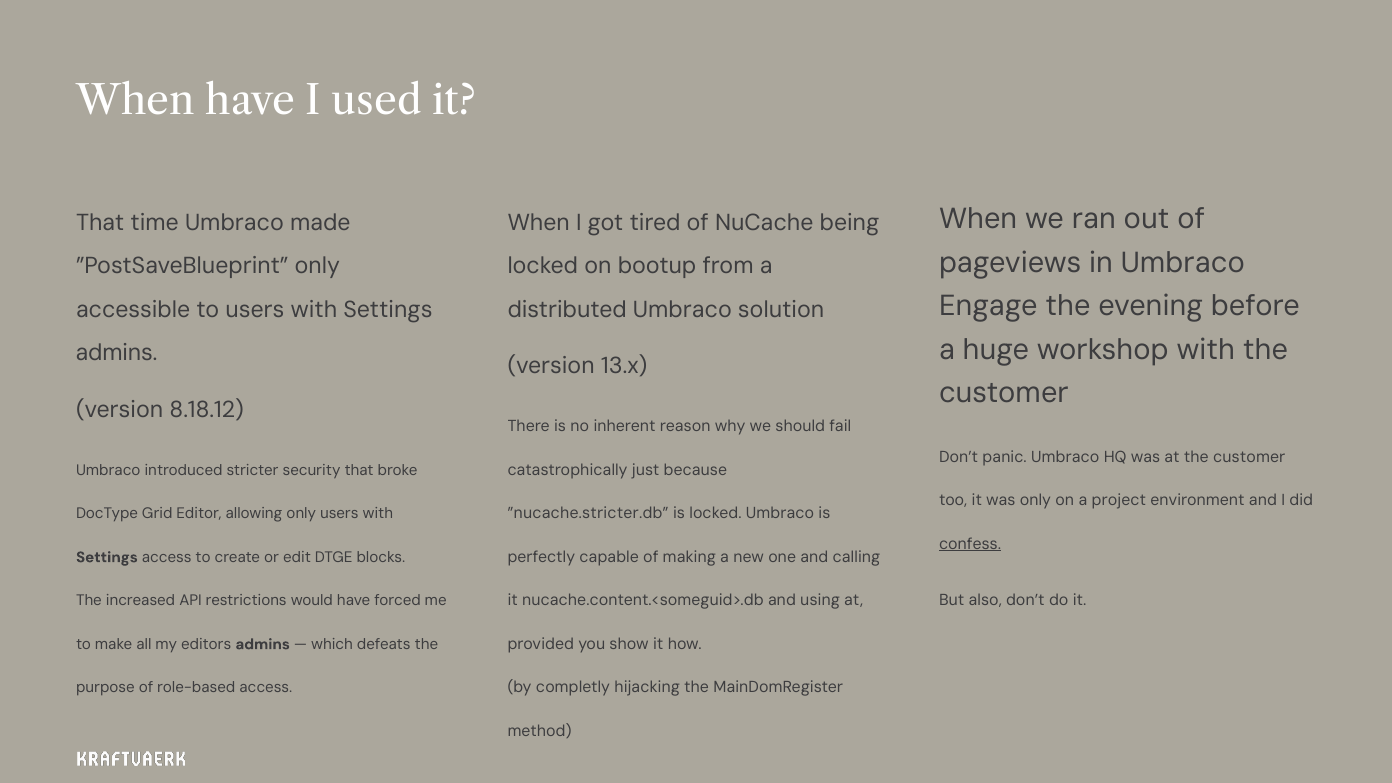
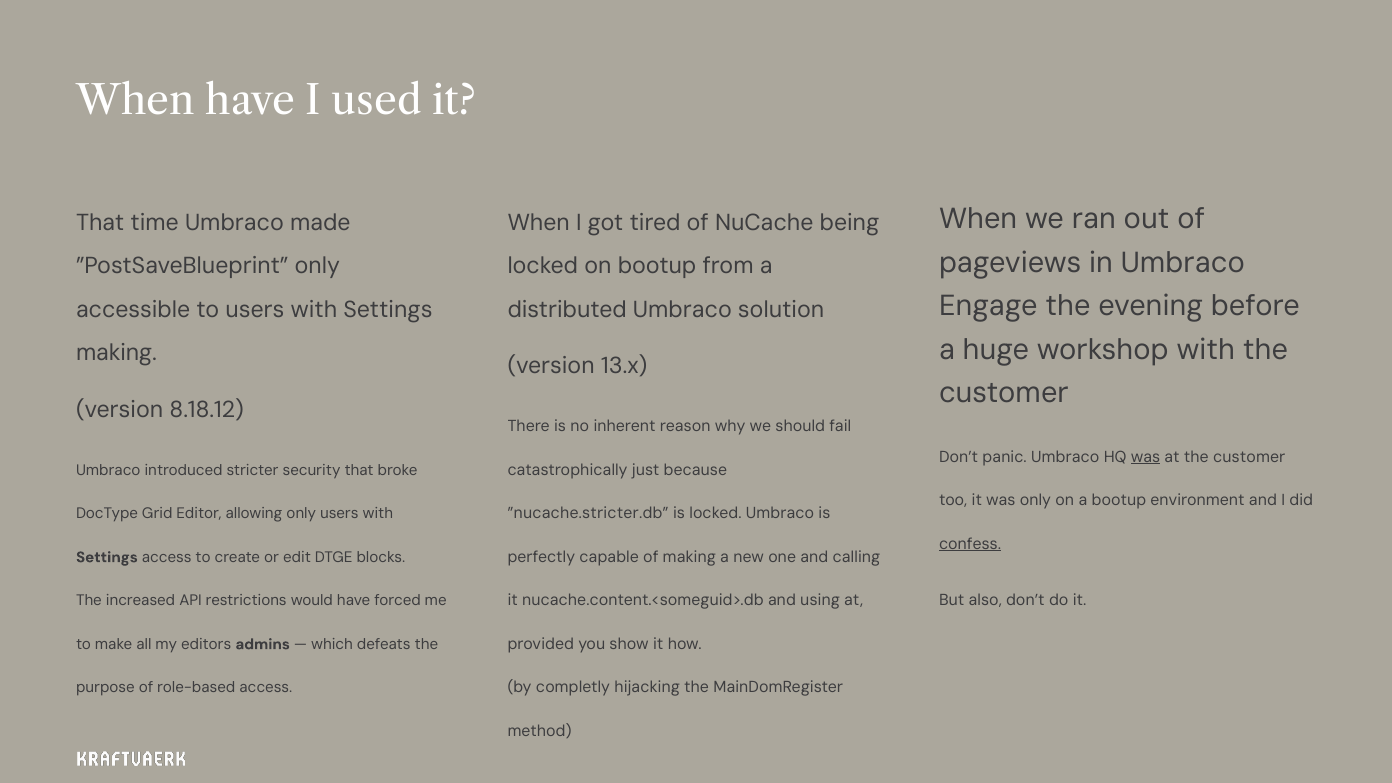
admins: admins -> making (116, 353)
was underline: none -> present (1146, 457)
a project: project -> bootup (1119, 500)
